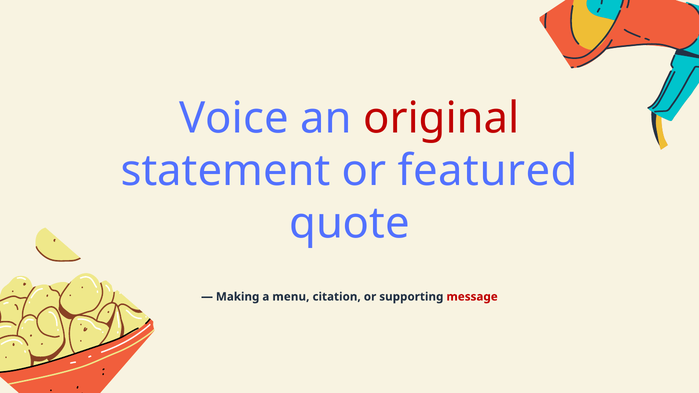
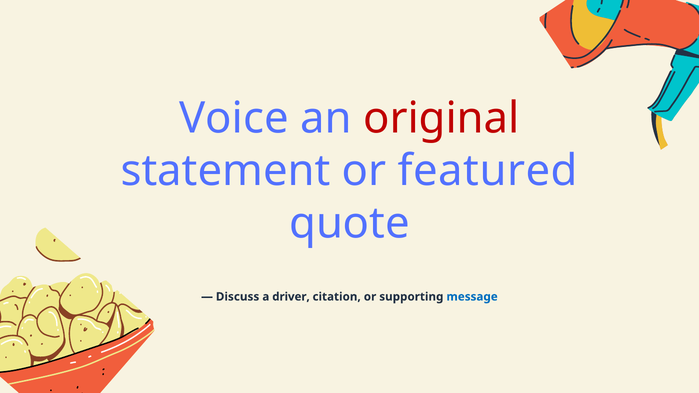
Making: Making -> Discuss (238, 297)
menu: menu -> driver (291, 297)
message colour: red -> blue (472, 297)
